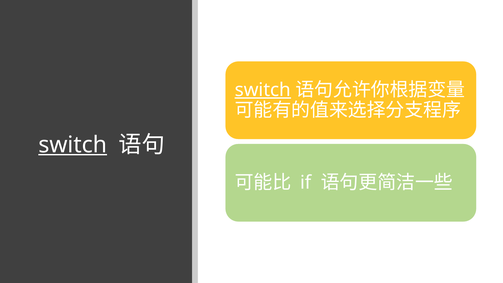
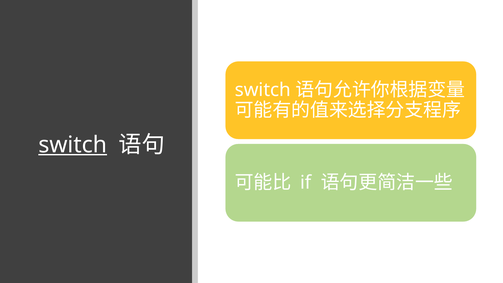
switch underline: present -> none (263, 90)
